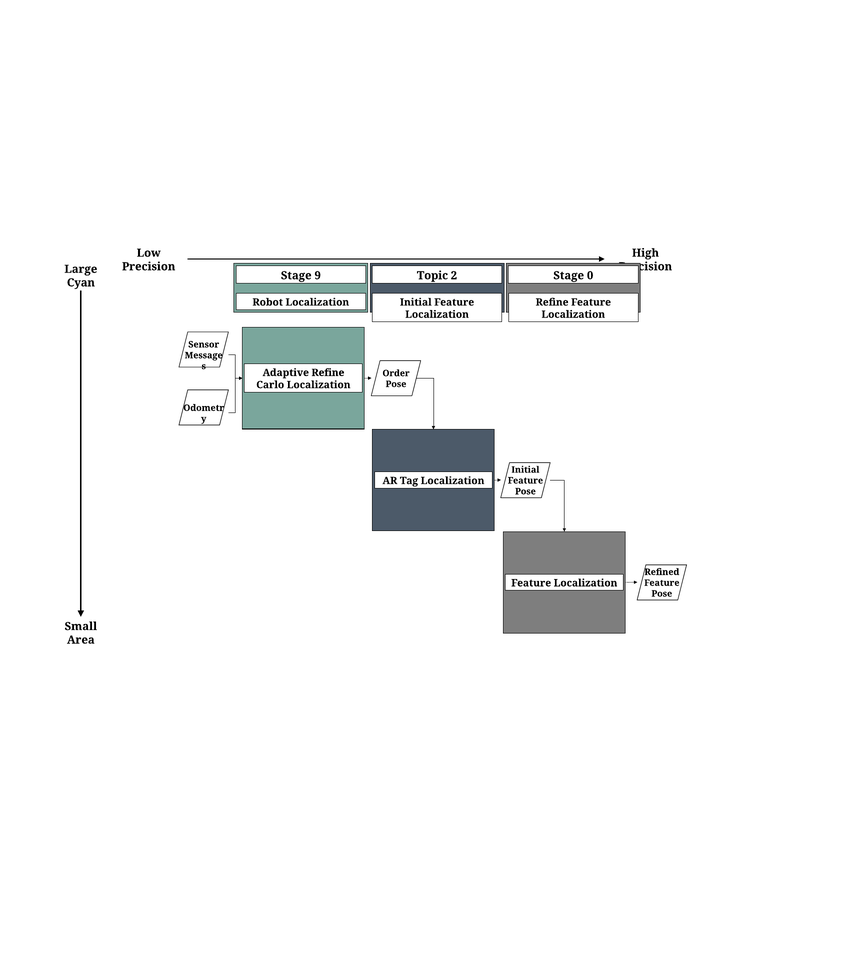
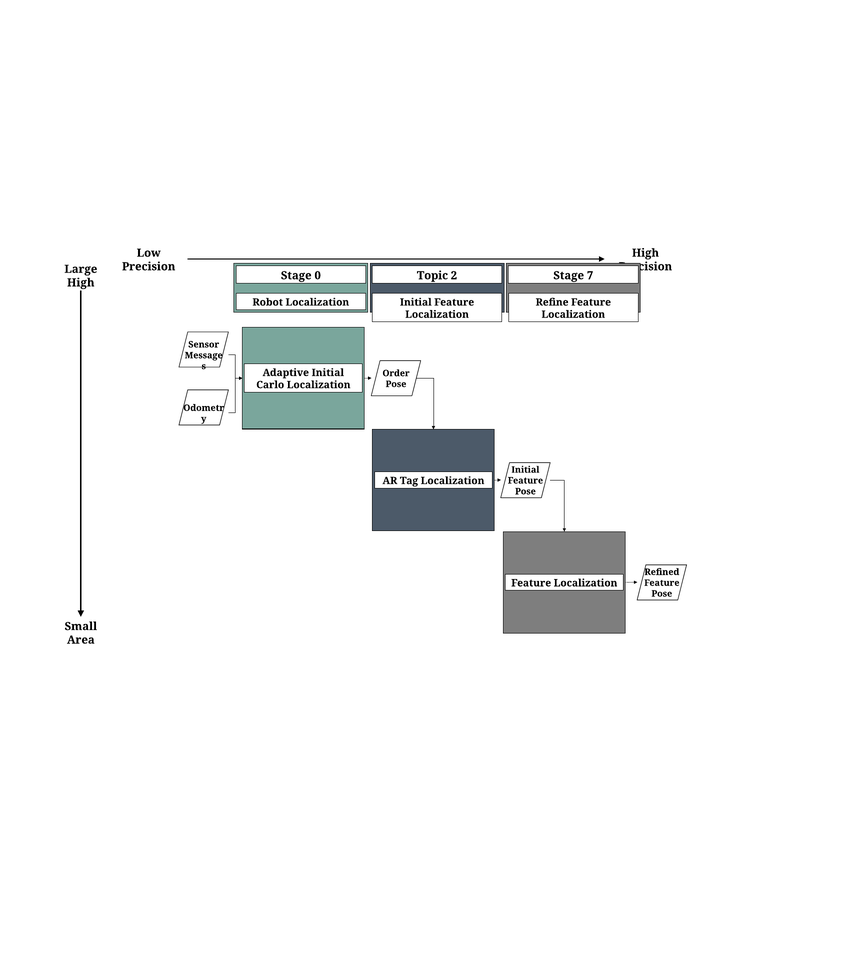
9: 9 -> 0 (318, 276)
0: 0 -> 7 (590, 276)
Cyan: Cyan -> High (81, 283)
Adaptive Refine: Refine -> Initial (328, 373)
